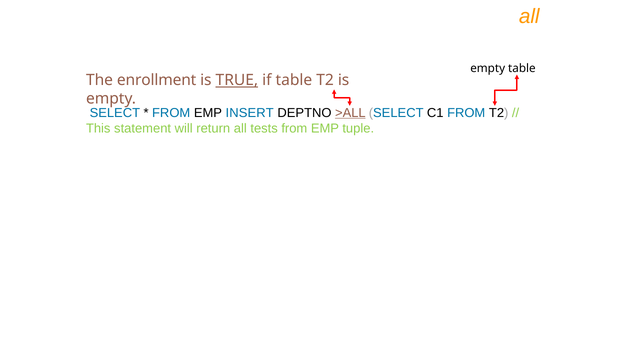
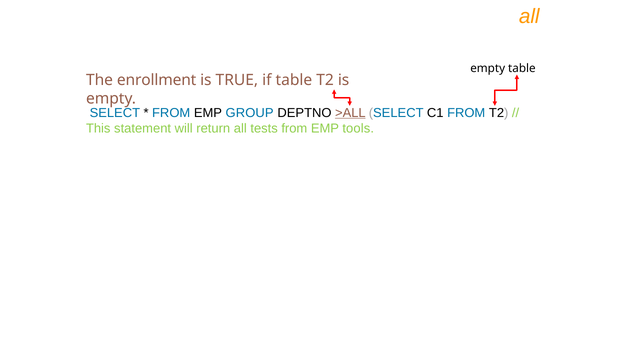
TRUE underline: present -> none (237, 80)
INSERT: INSERT -> GROUP (250, 113)
tuple: tuple -> tools (358, 128)
